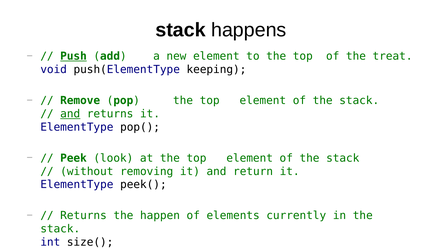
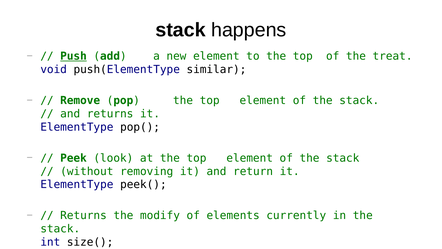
keeping: keeping -> similar (216, 69)
and underline: present -> none (70, 114)
happen: happen -> modify (160, 215)
